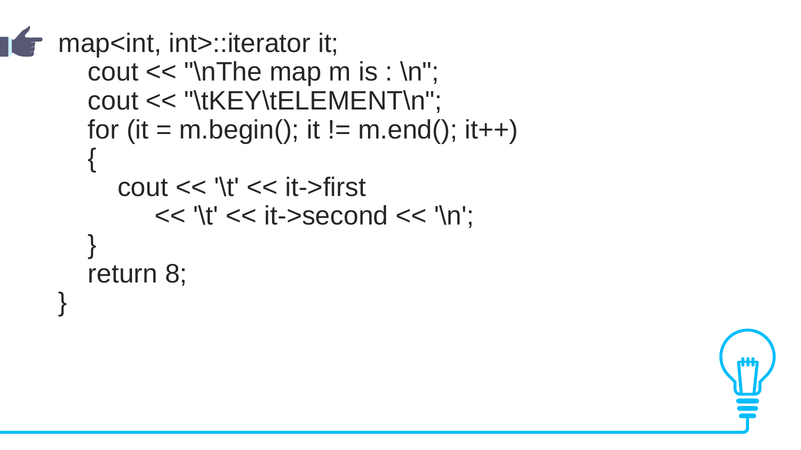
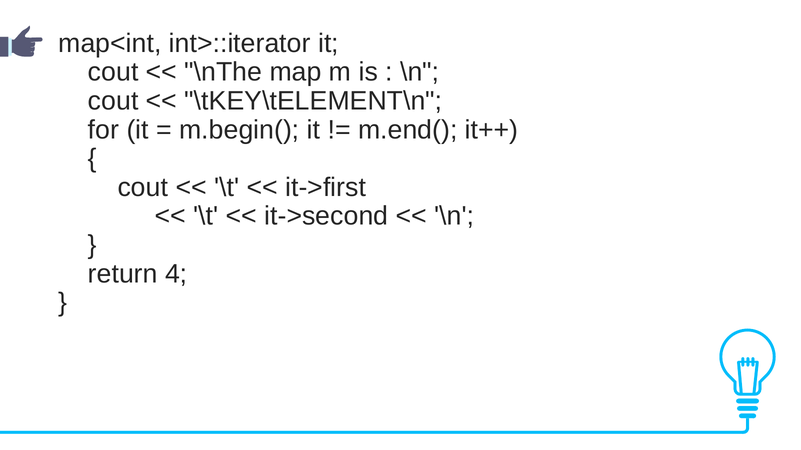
8: 8 -> 4 (176, 274)
